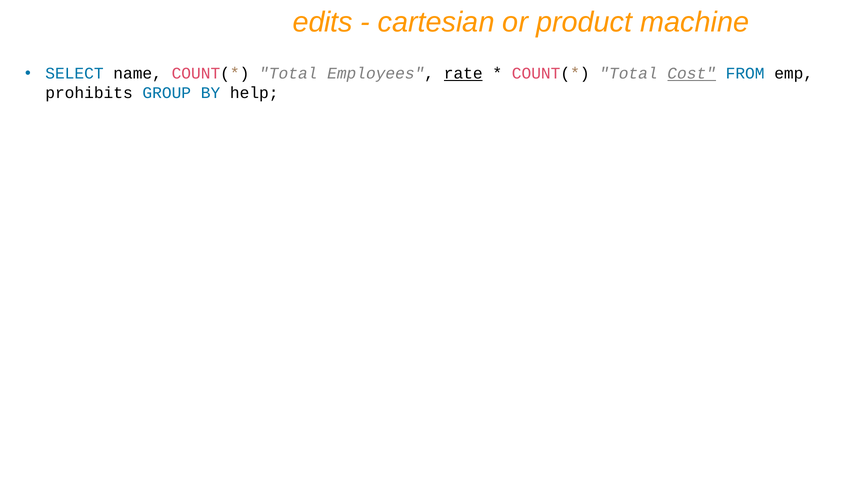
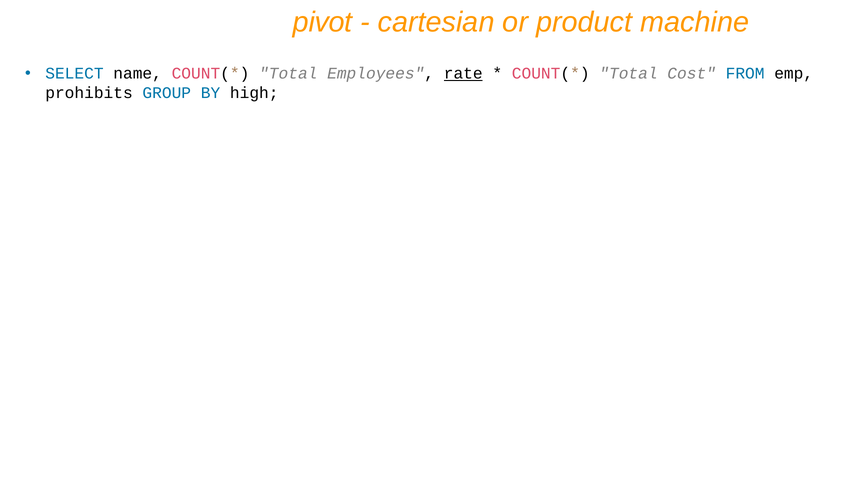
edits: edits -> pivot (323, 22)
Cost underline: present -> none (692, 74)
help: help -> high (254, 93)
